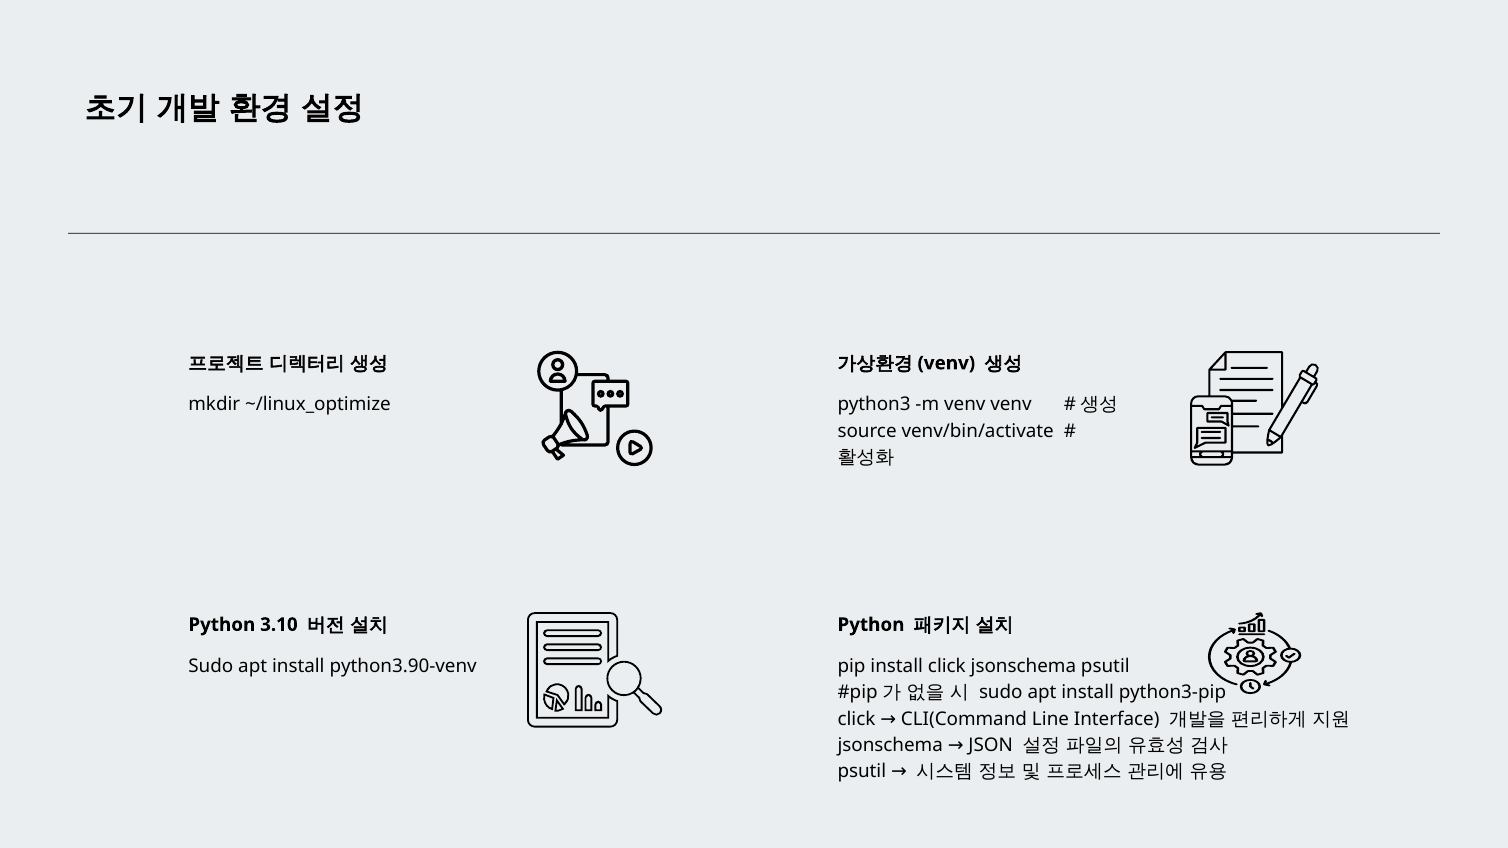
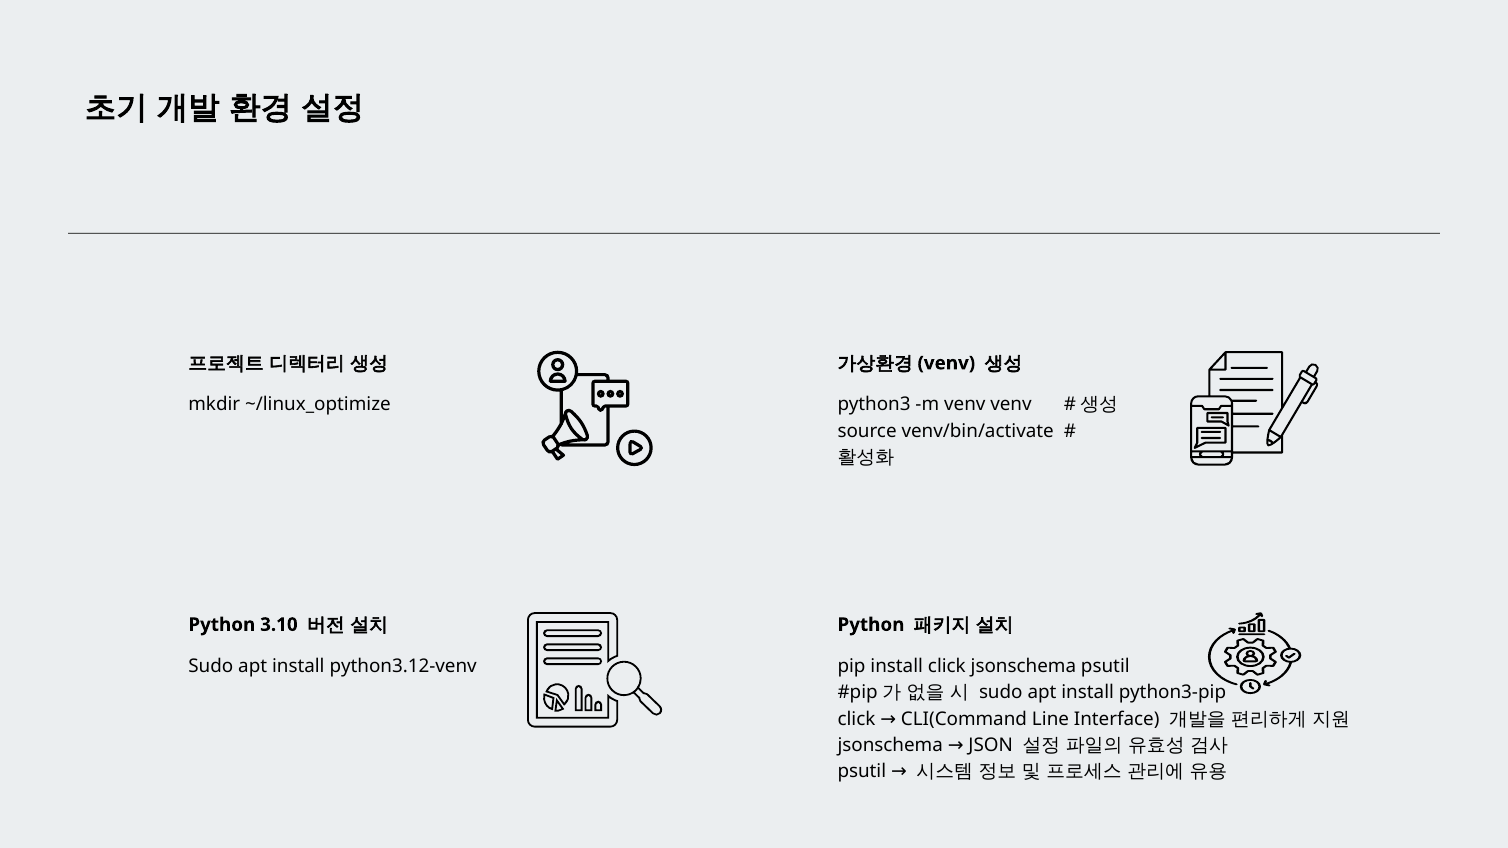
python3.90-venv: python3.90-venv -> python3.12-venv (403, 666)
